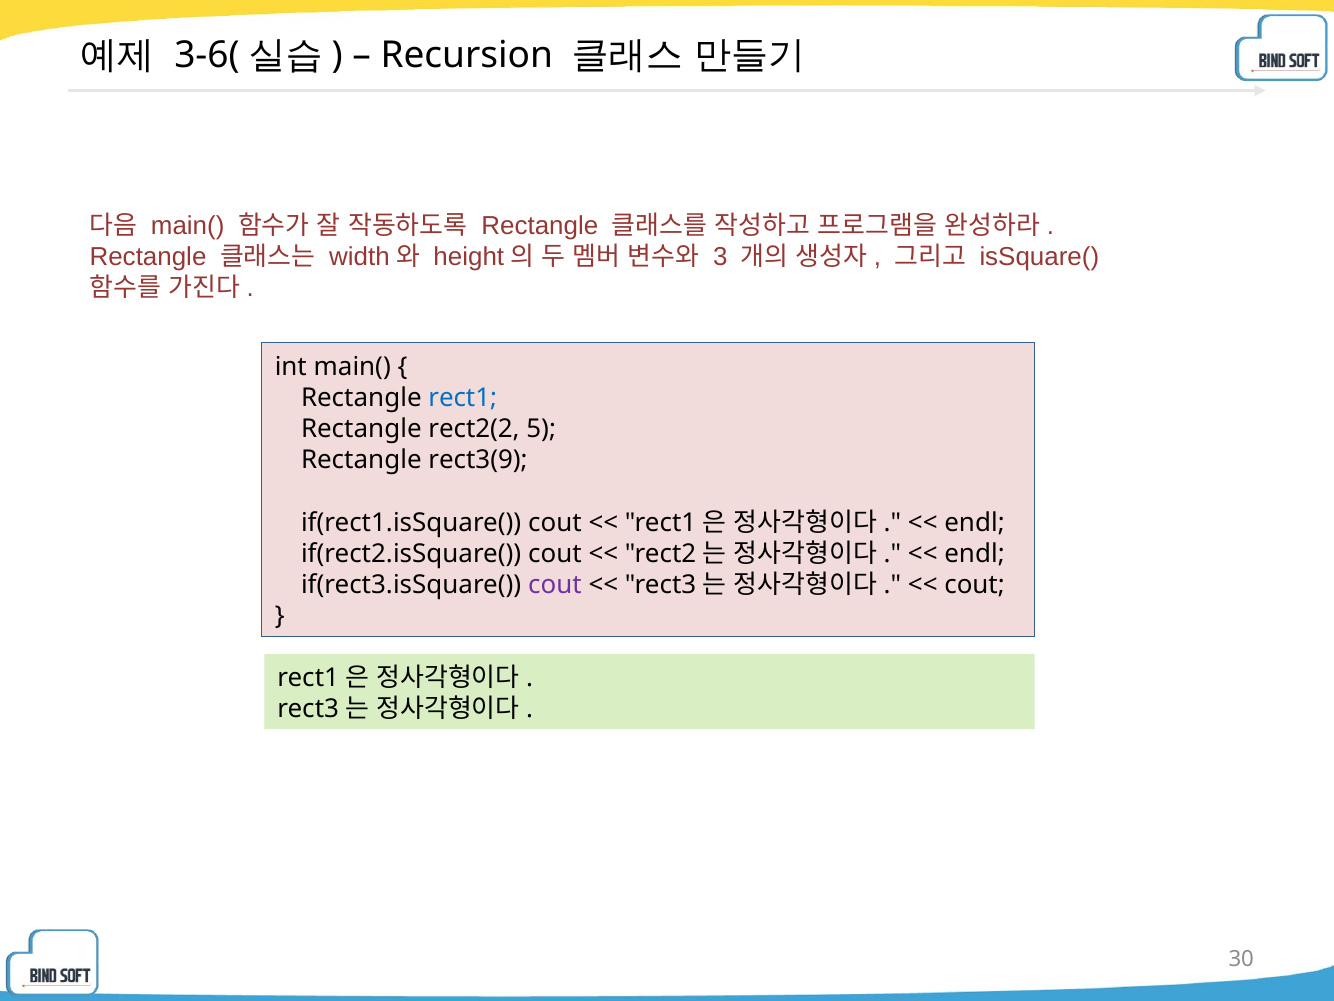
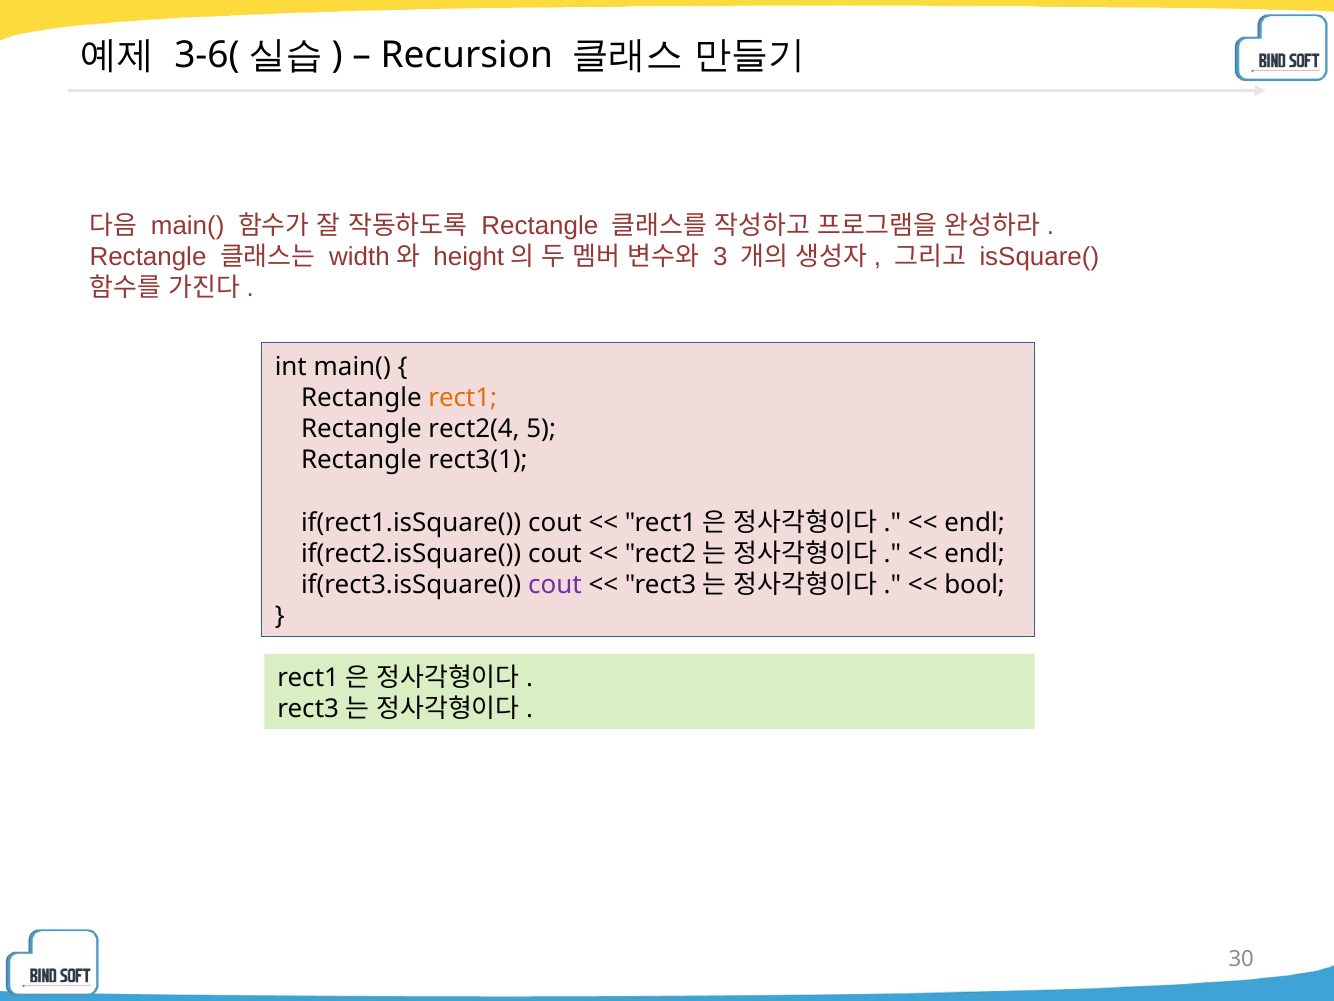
rect1 colour: blue -> orange (463, 398)
rect2(2: rect2(2 -> rect2(4 (474, 429)
rect3(9: rect3(9 -> rect3(1 (478, 460)
cout: cout -> bool (975, 585)
